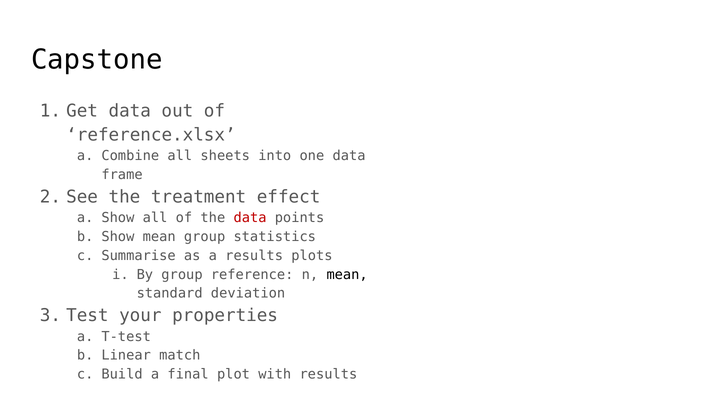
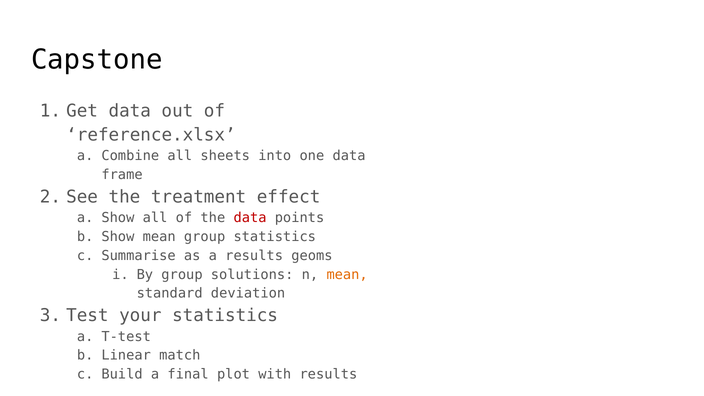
plots: plots -> geoms (312, 256)
reference: reference -> solutions (252, 275)
mean colour: black -> orange (347, 275)
your properties: properties -> statistics (225, 316)
